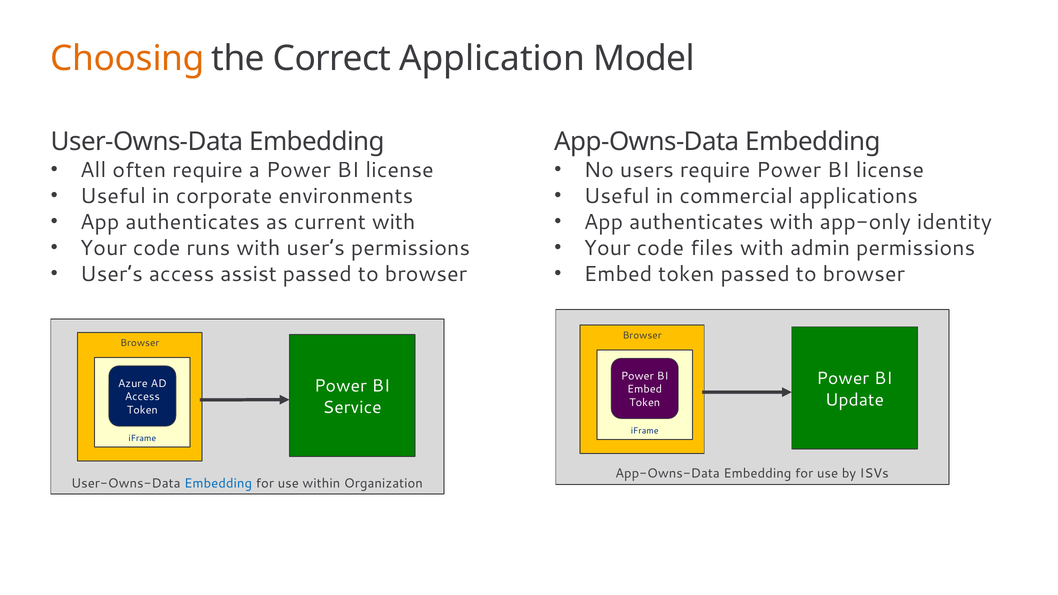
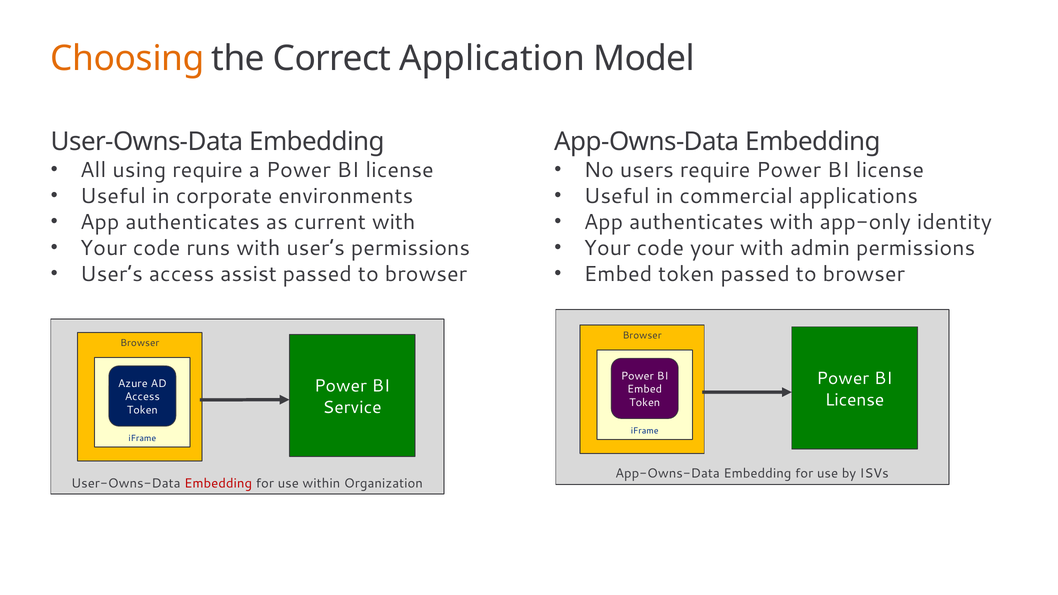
often: often -> using (139, 170)
code files: files -> your (712, 248)
Update: Update -> License (855, 400)
Embedding colour: blue -> red (218, 483)
